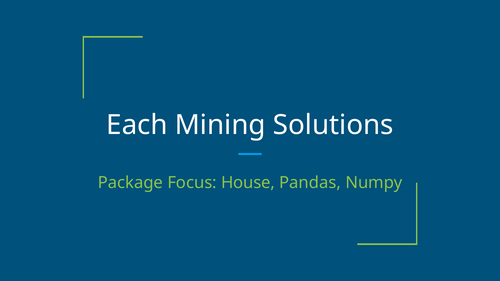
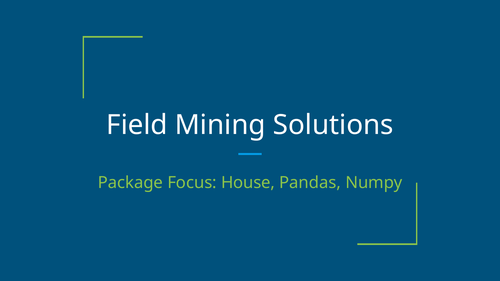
Each: Each -> Field (137, 125)
